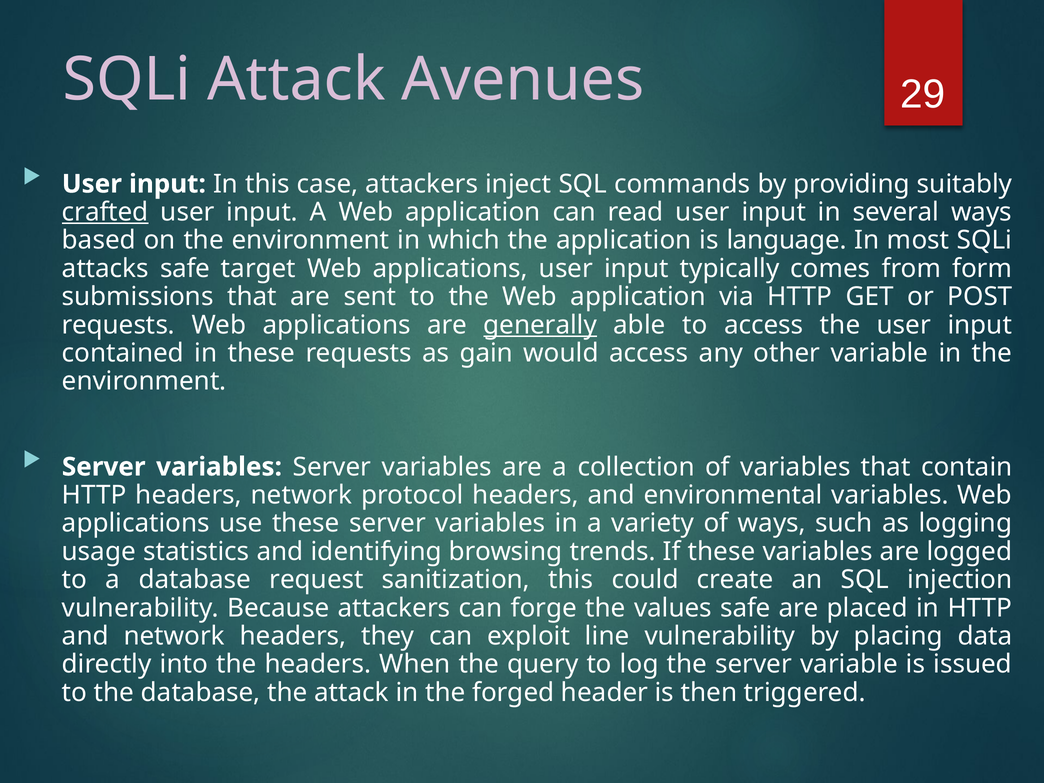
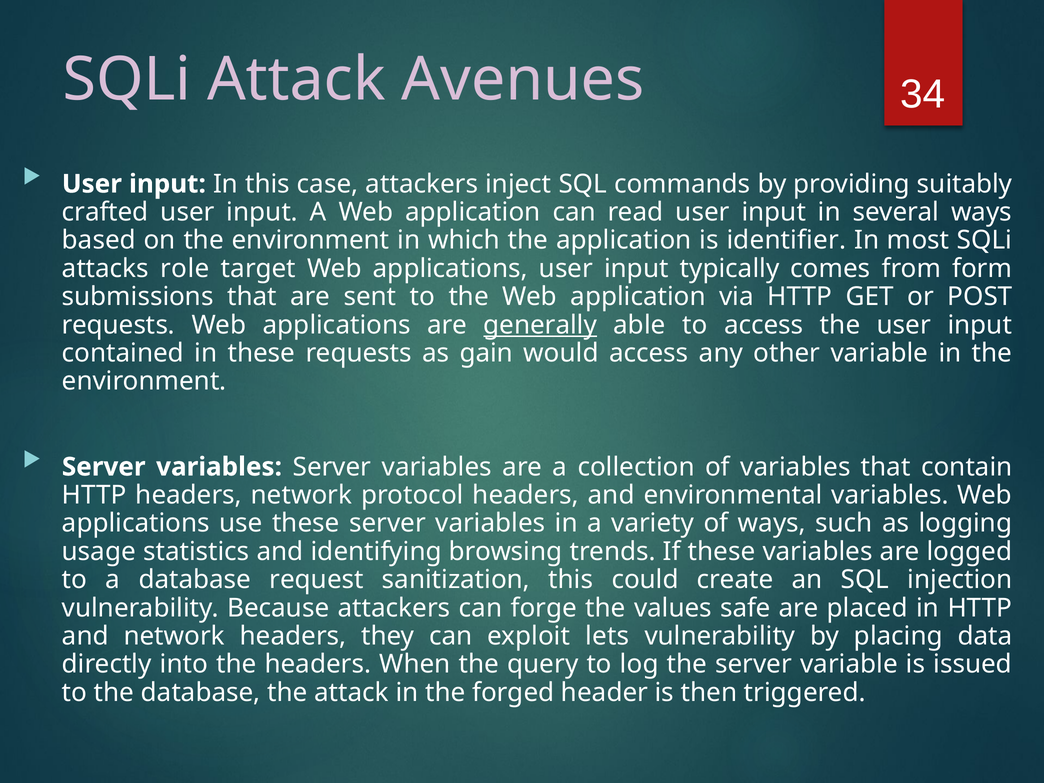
29: 29 -> 34 (923, 95)
crafted underline: present -> none (105, 212)
language: language -> identifier (786, 240)
attacks safe: safe -> role (185, 269)
line: line -> lets (607, 636)
